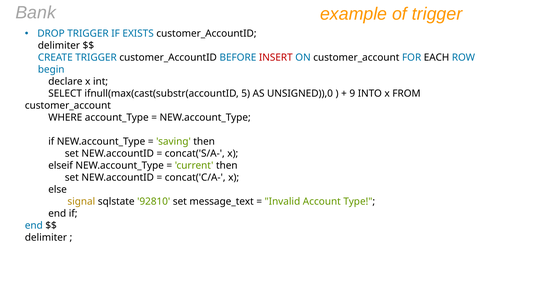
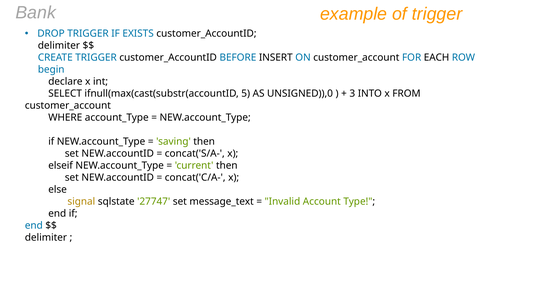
INSERT colour: red -> black (276, 58)
9: 9 -> 3 (352, 94)
92810: 92810 -> 27747 (154, 202)
